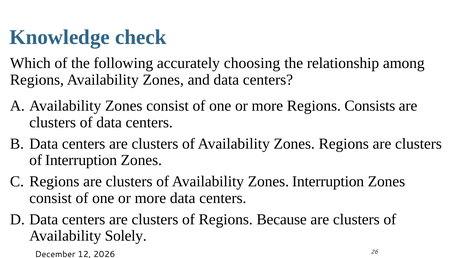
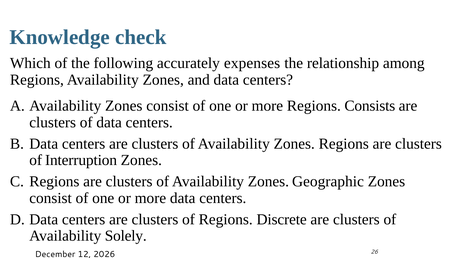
choosing: choosing -> expenses (252, 63)
Zones Interruption: Interruption -> Geographic (328, 182)
Because: Because -> Discrete (282, 219)
